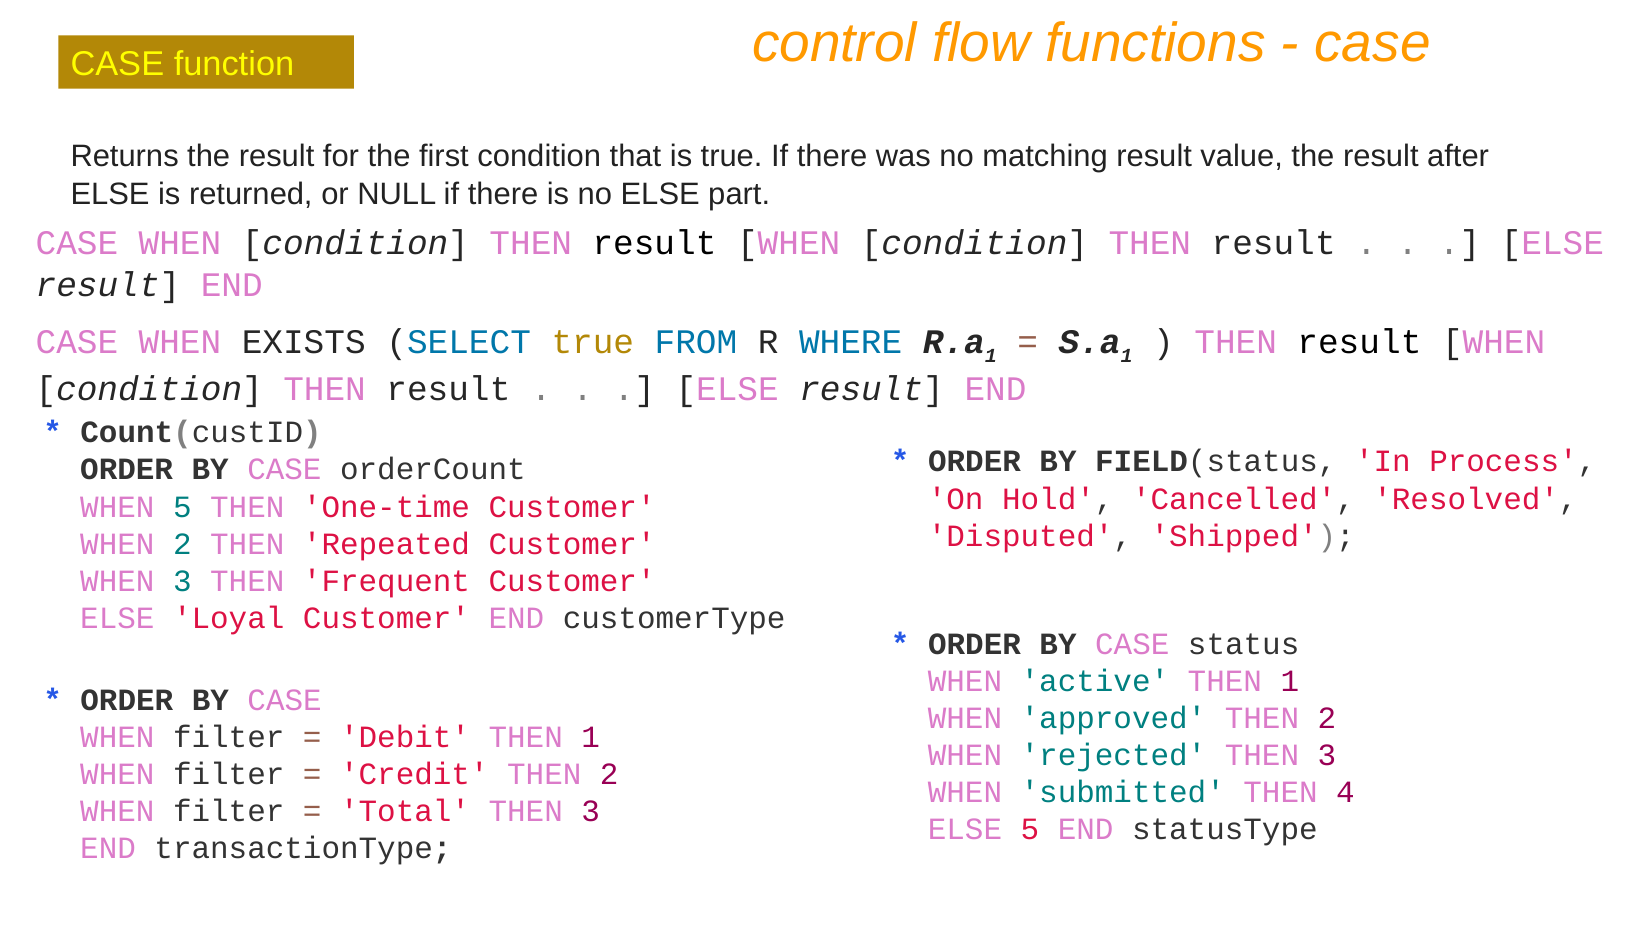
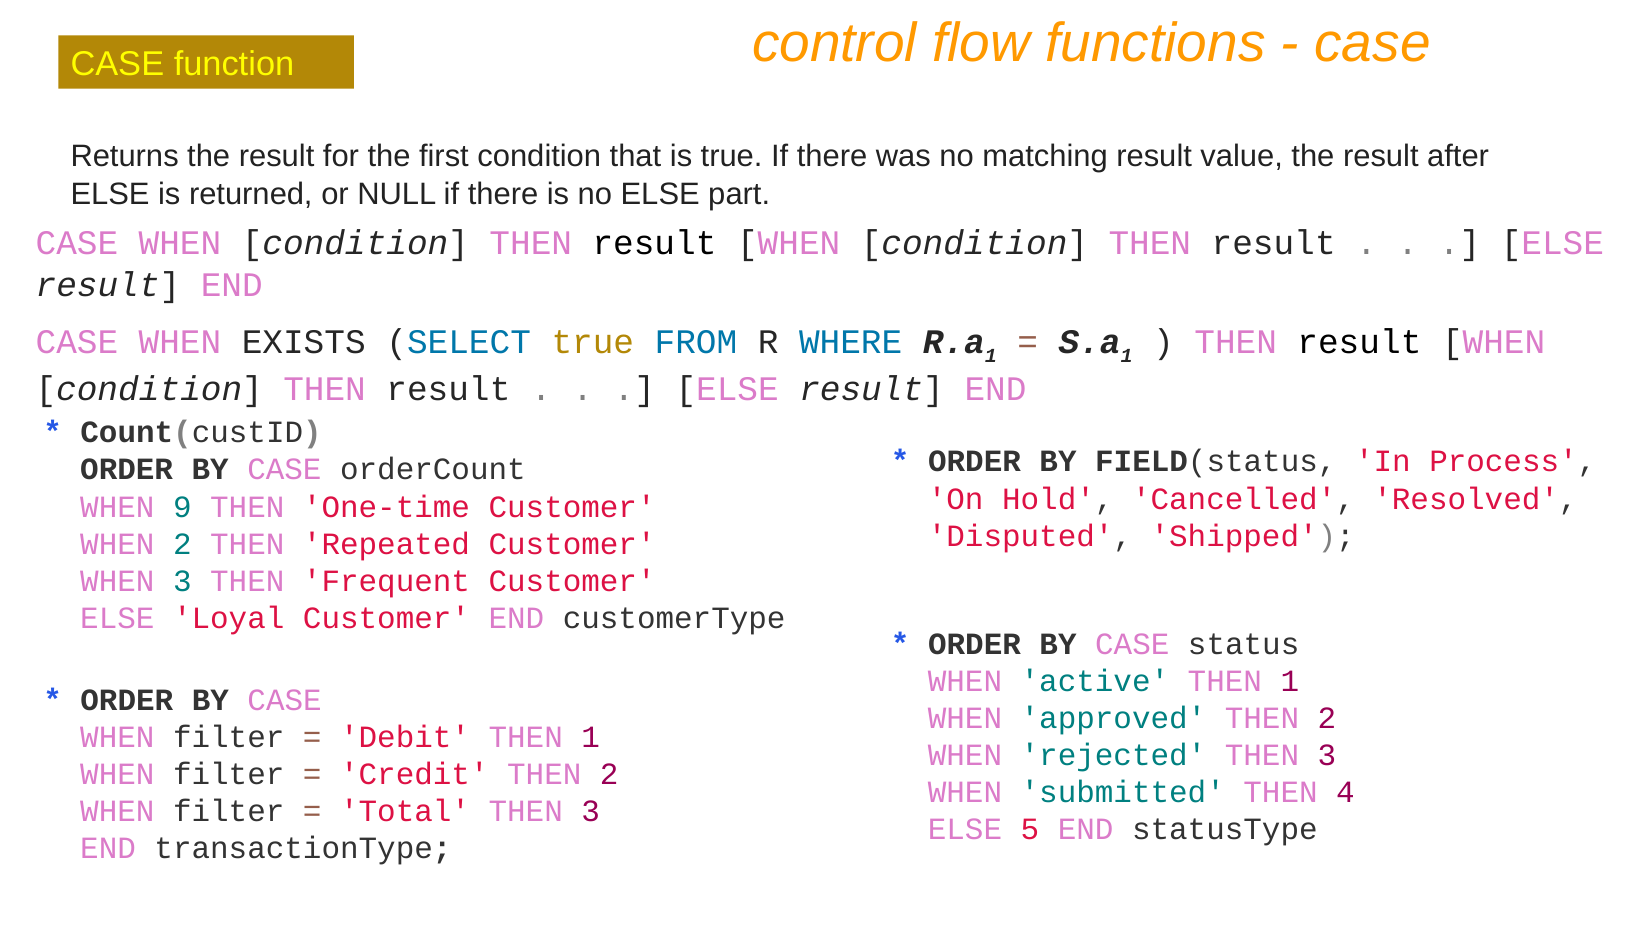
WHEN 5: 5 -> 9 (182, 507)
